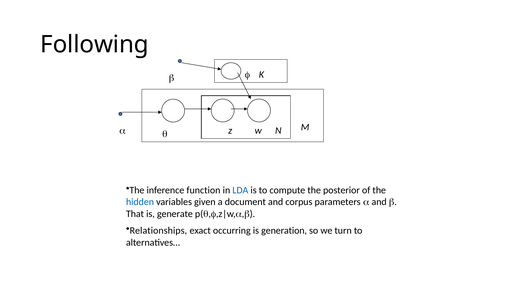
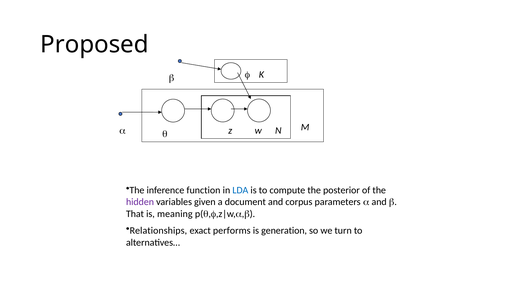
Following: Following -> Proposed (94, 44)
hidden colour: blue -> purple (140, 202)
generate: generate -> meaning (175, 214)
occurring: occurring -> performs (232, 231)
